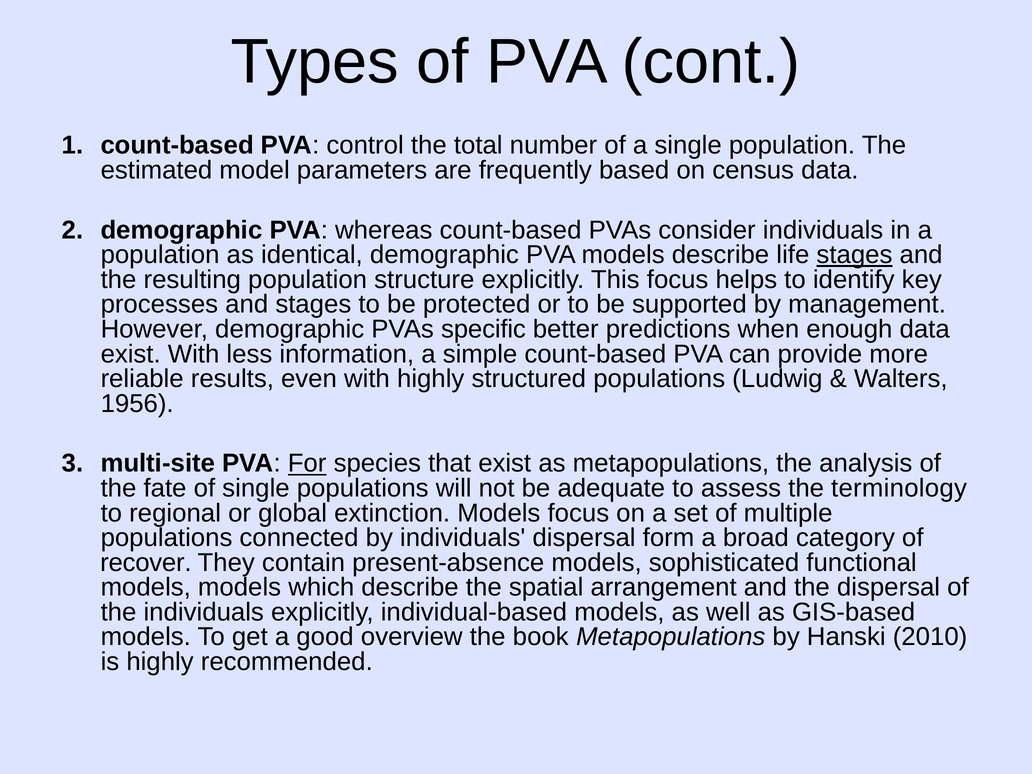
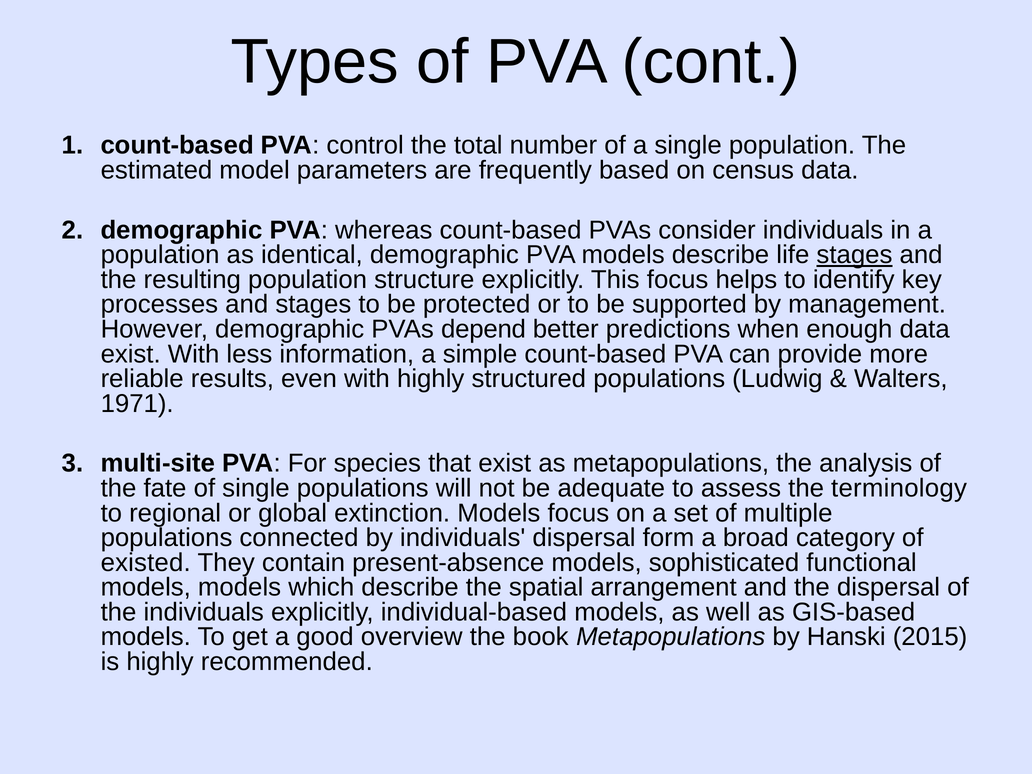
specific: specific -> depend (484, 329)
1956: 1956 -> 1971 (137, 404)
For underline: present -> none (307, 463)
recover: recover -> existed (146, 563)
2010: 2010 -> 2015 (930, 637)
